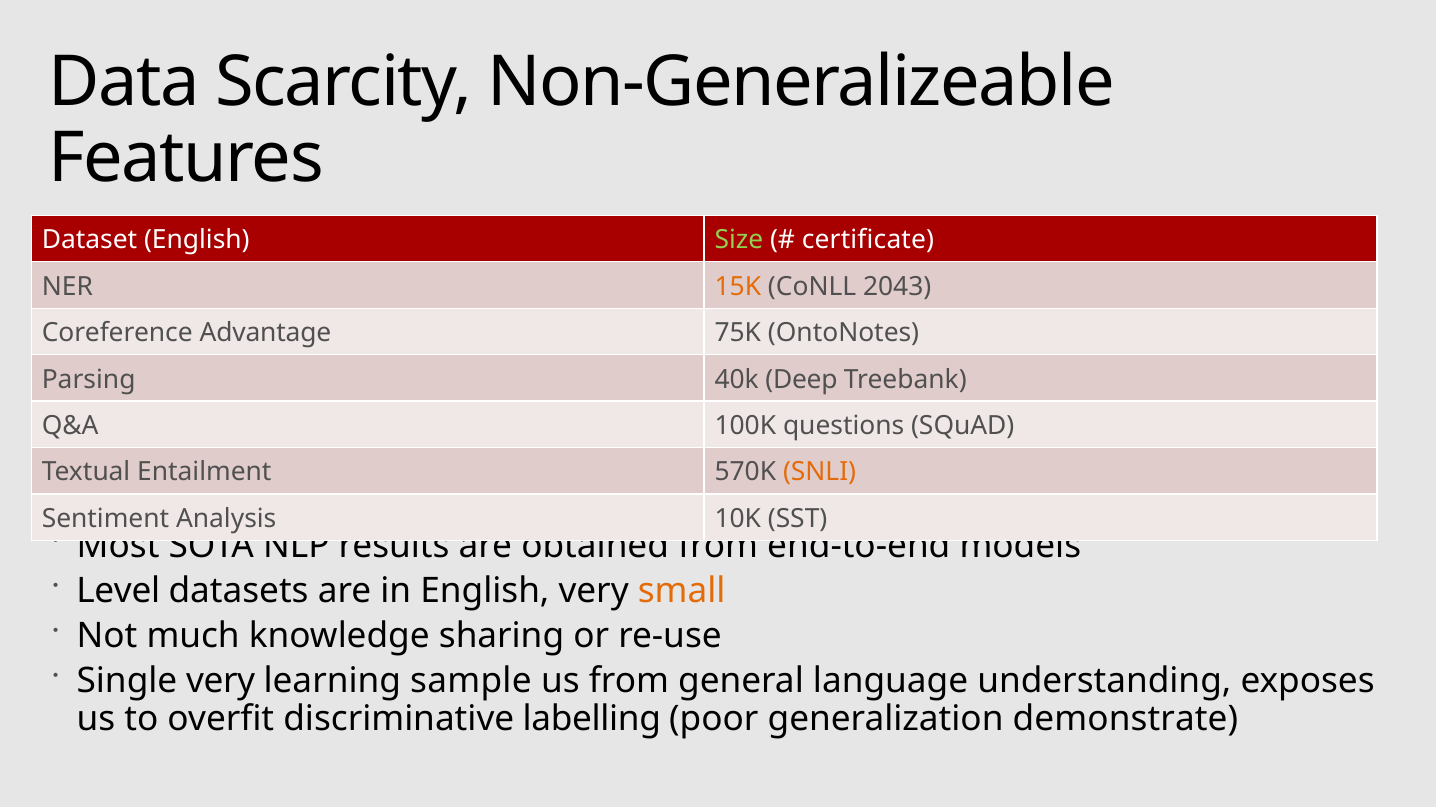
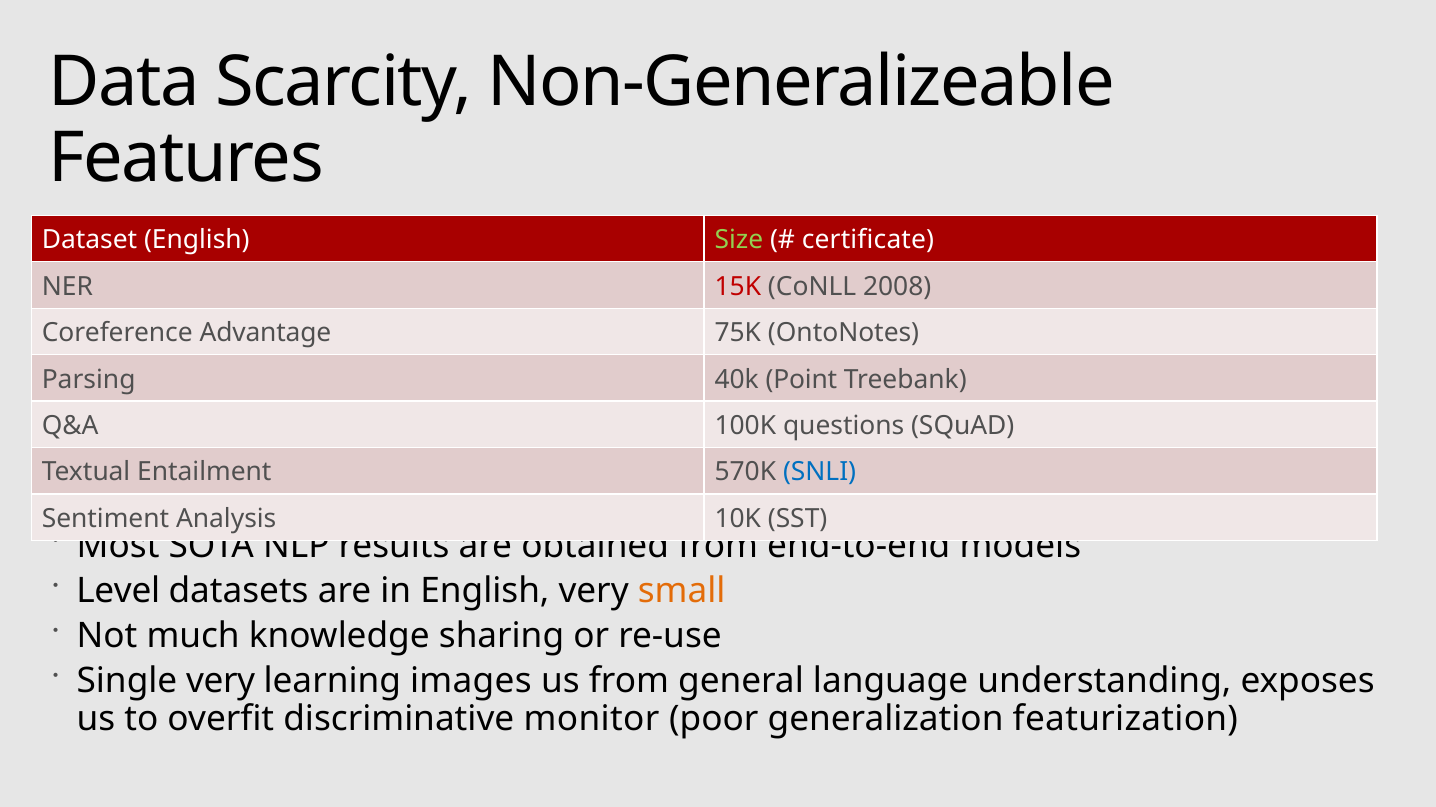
15K colour: orange -> red (738, 287)
2043: 2043 -> 2008 (897, 287)
Deep: Deep -> Point (801, 380)
SNLI colour: orange -> blue (820, 473)
sample: sample -> images (471, 682)
labelling: labelling -> monitor (591, 720)
demonstrate: demonstrate -> featurization (1125, 720)
